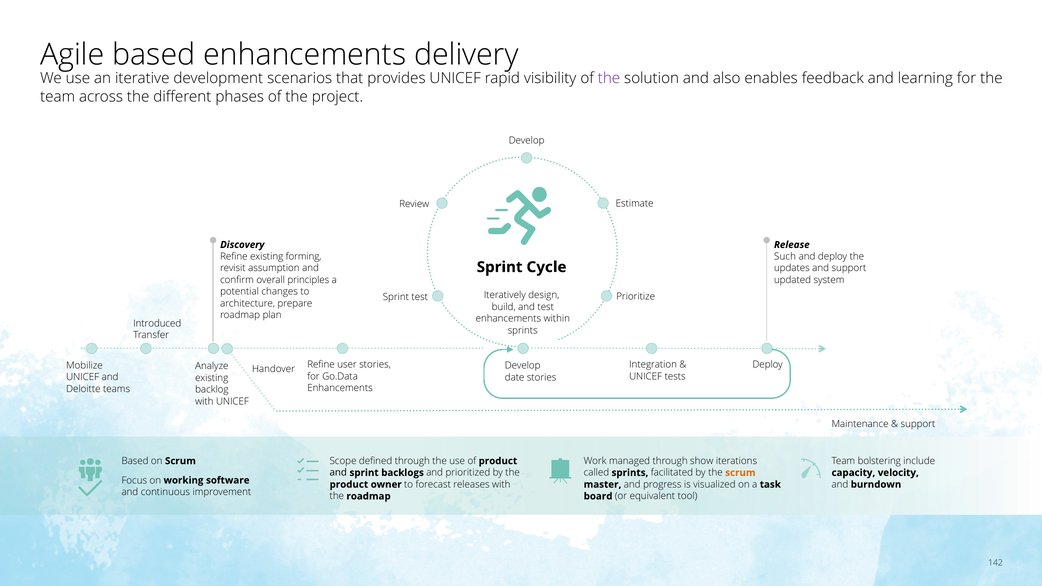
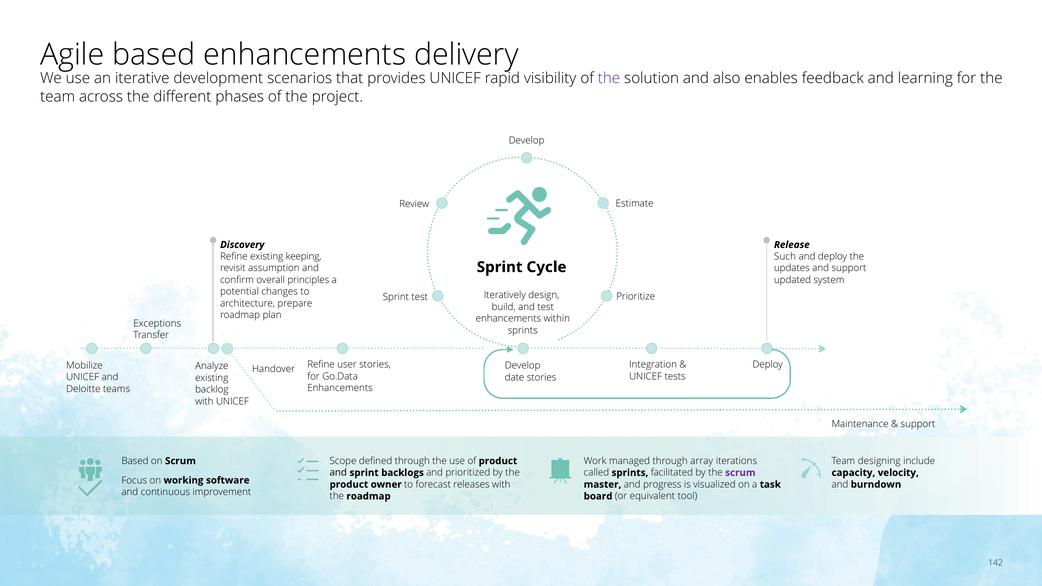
forming: forming -> keeping (304, 257)
Introduced: Introduced -> Exceptions (157, 324)
show: show -> array (702, 461)
bolstering: bolstering -> designing (879, 461)
scrum colour: orange -> purple (740, 473)
